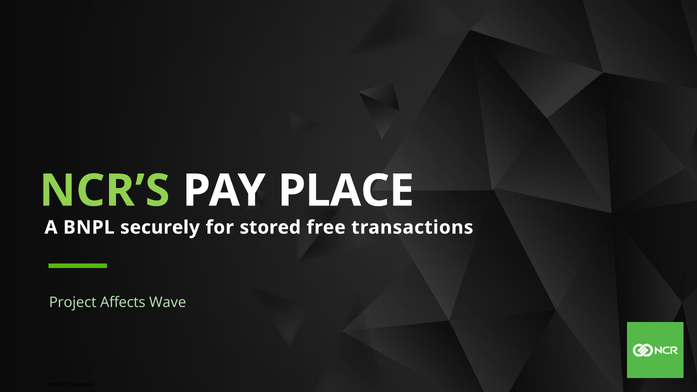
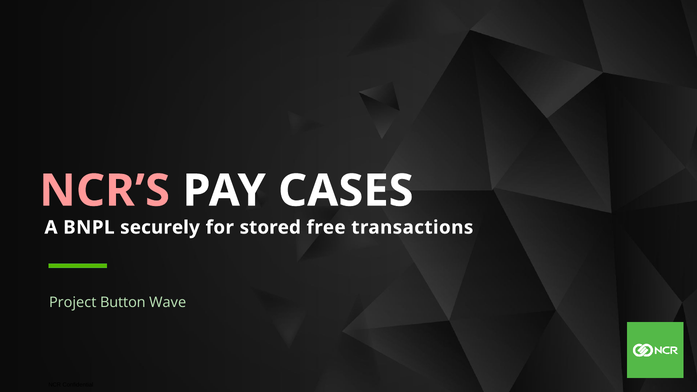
NCR’S colour: light green -> pink (105, 191)
PLACE: PLACE -> CASES (346, 191)
Affects: Affects -> Button (123, 303)
